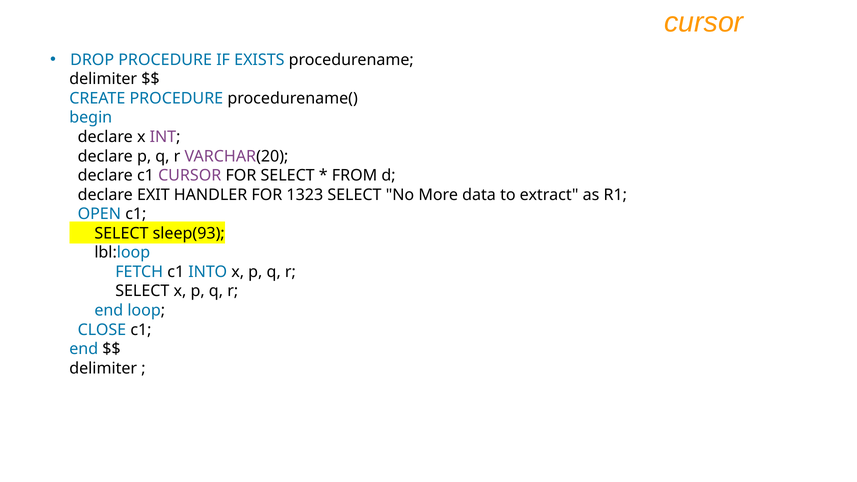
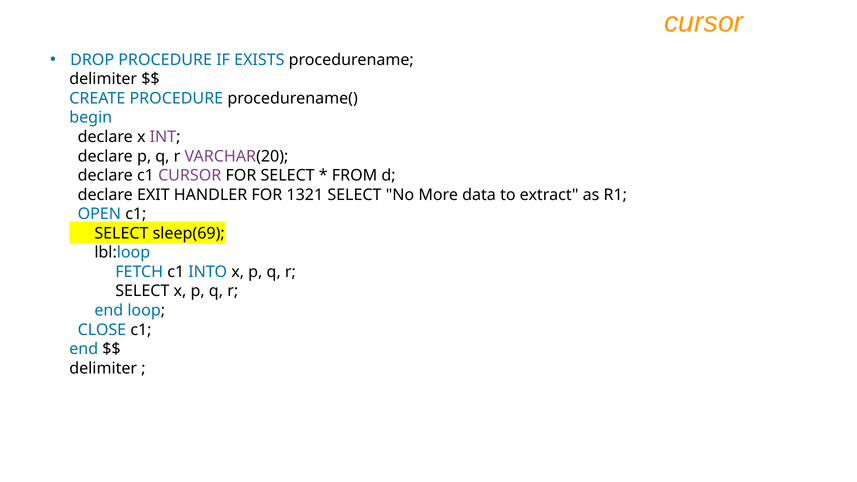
1323: 1323 -> 1321 (305, 195)
sleep(93: sleep(93 -> sleep(69 (189, 233)
